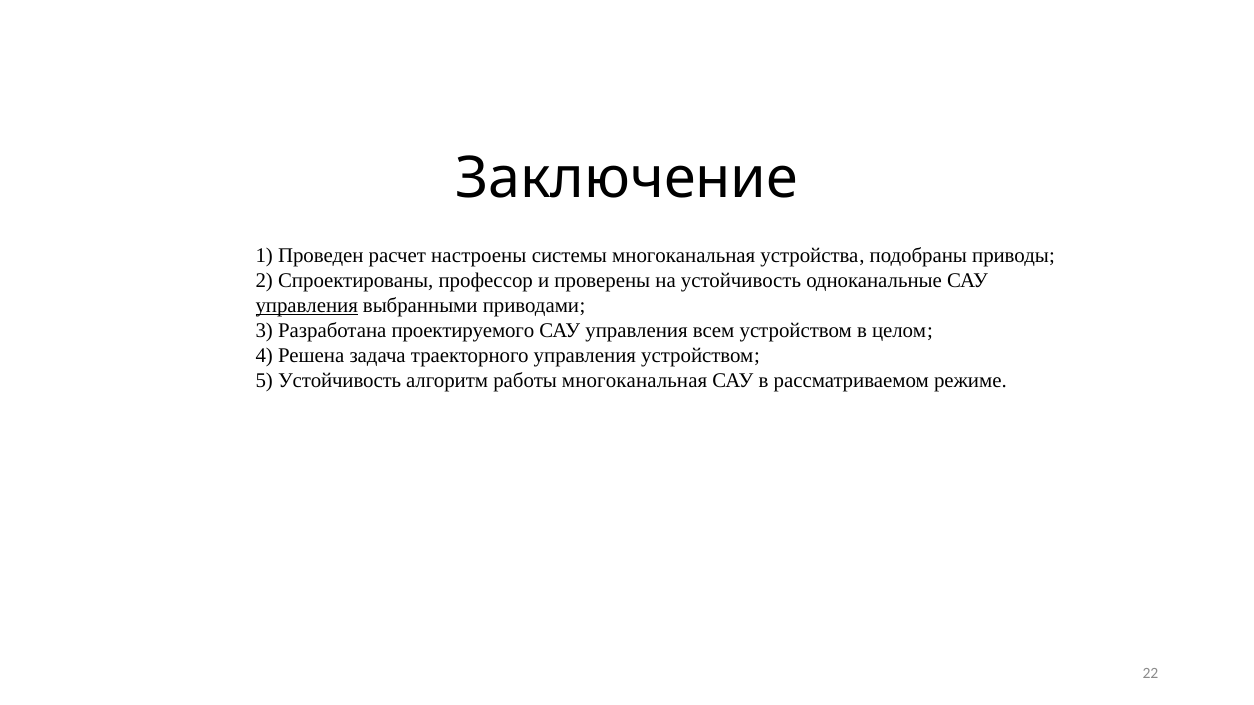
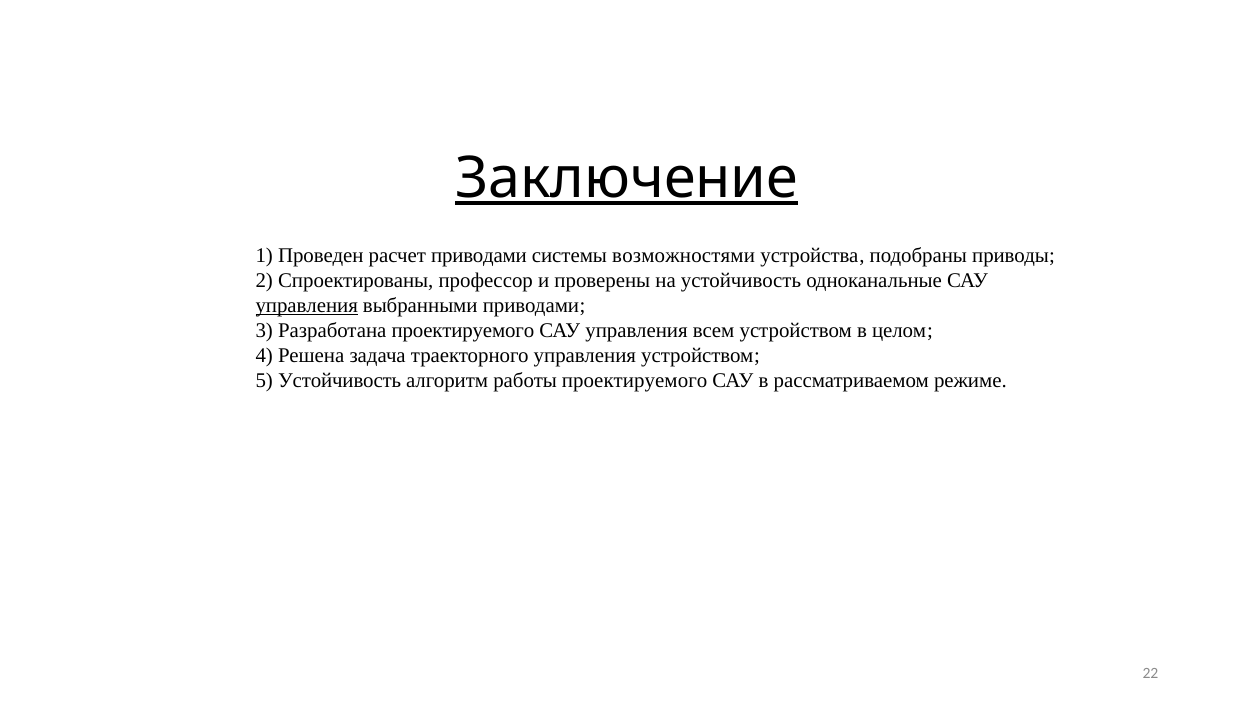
Заключение underline: none -> present (627, 178)
расчет настроены: настроены -> приводами (479, 256)
системы многоканальная: многоканальная -> возможностями (684, 256)
работы многоканальная: многоканальная -> проектируемого (635, 381)
